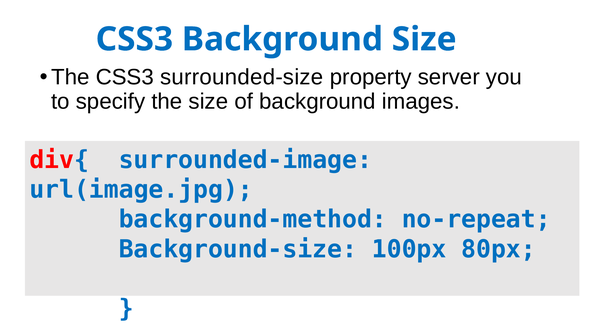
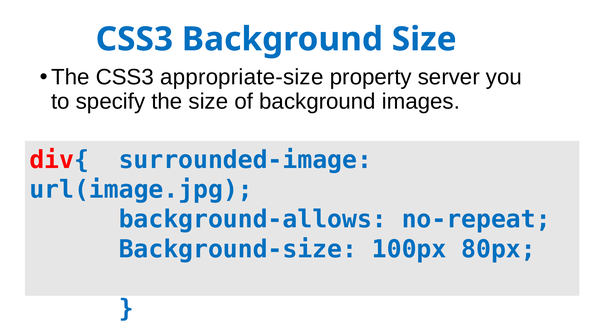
surrounded-size: surrounded-size -> appropriate-size (242, 77)
background-method: background-method -> background-allows (253, 219)
